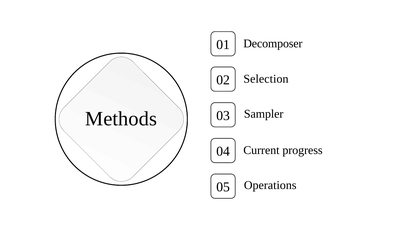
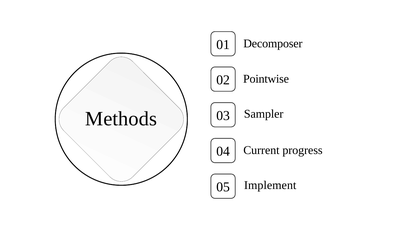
Selection: Selection -> Pointwise (266, 79)
Operations: Operations -> Implement (270, 185)
